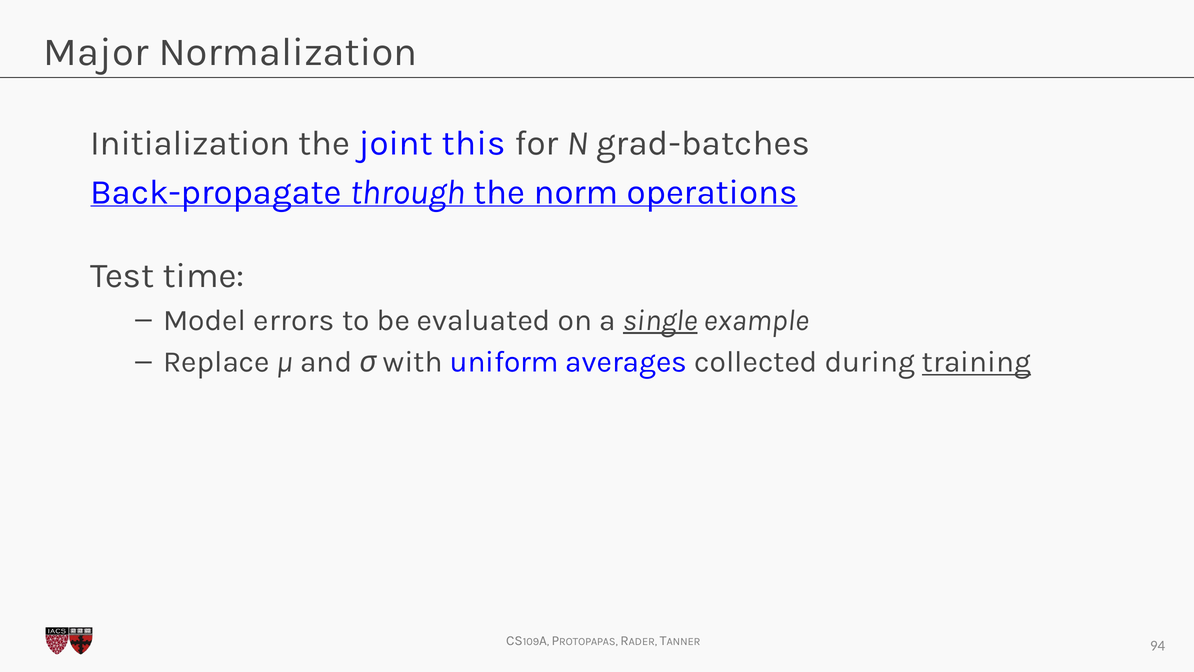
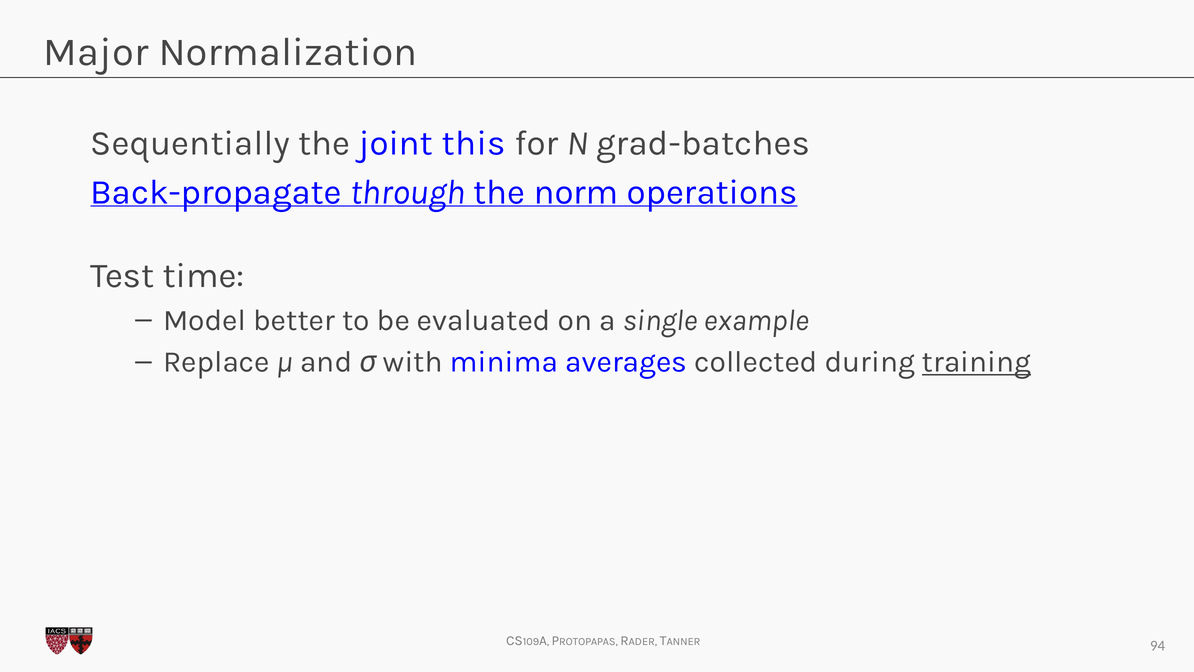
Initialization: Initialization -> Sequentially (190, 143)
errors: errors -> better (294, 320)
single underline: present -> none (660, 320)
uniform: uniform -> minima (504, 362)
